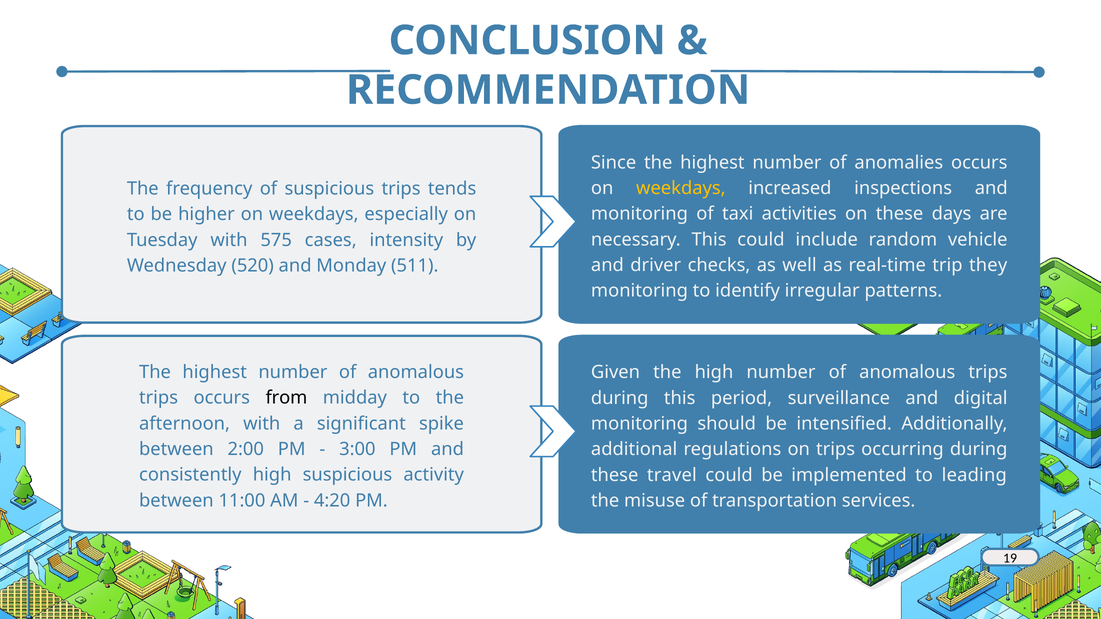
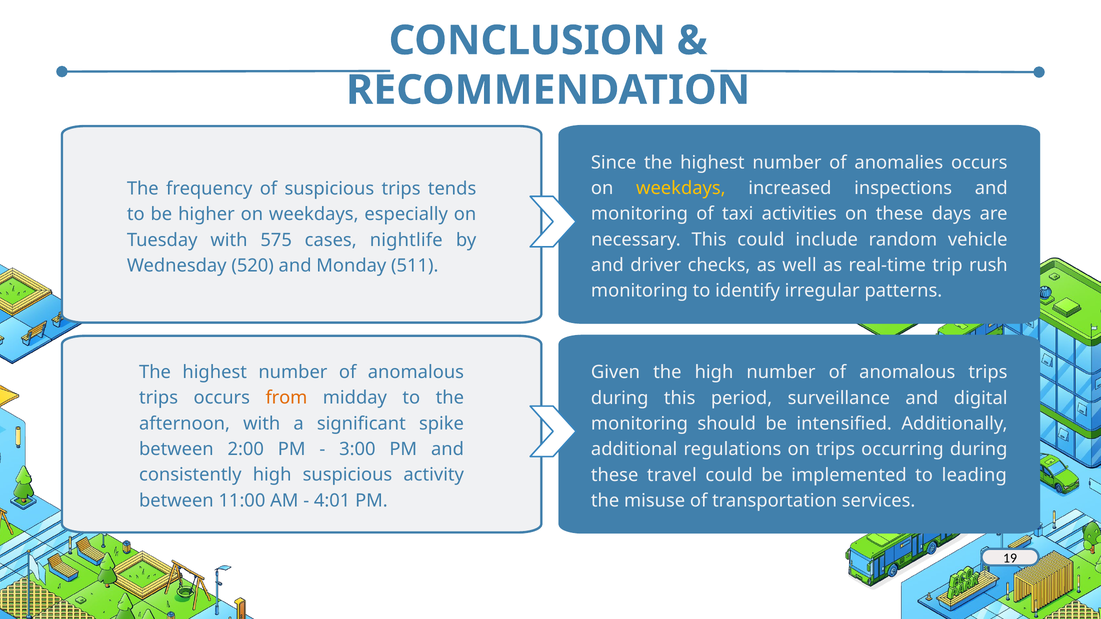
intensity: intensity -> nightlife (406, 240)
they: they -> rush (988, 265)
from colour: black -> orange (286, 398)
4:20: 4:20 -> 4:01 (332, 501)
